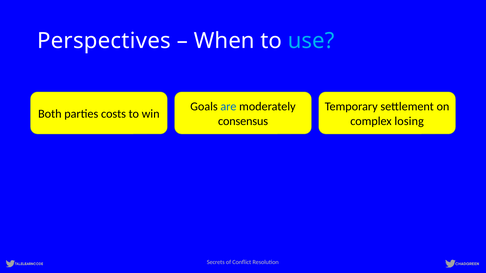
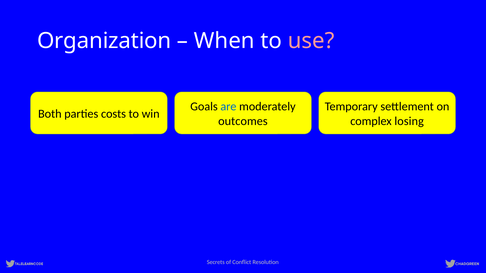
Perspectives: Perspectives -> Organization (104, 41)
use colour: light blue -> pink (311, 41)
consensus: consensus -> outcomes (243, 121)
